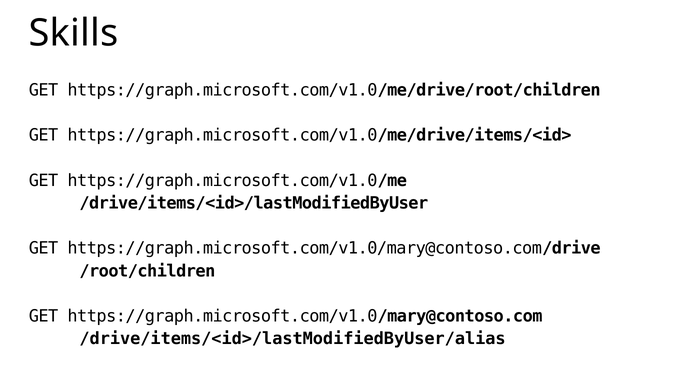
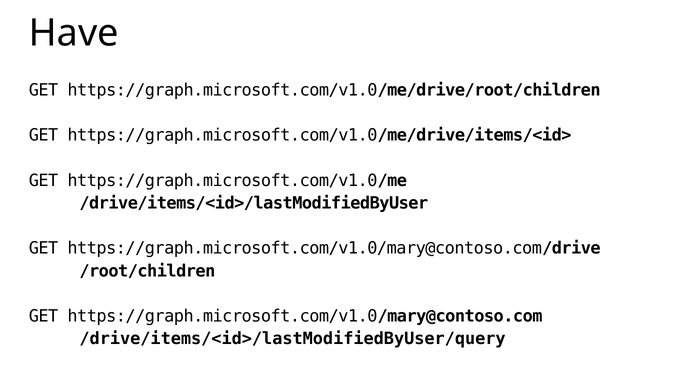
Skills: Skills -> Have (74, 33)
/drive/items/<id>/lastModifiedByUser/alias: /drive/items/<id>/lastModifiedByUser/alias -> /drive/items/<id>/lastModifiedByUser/query (293, 339)
